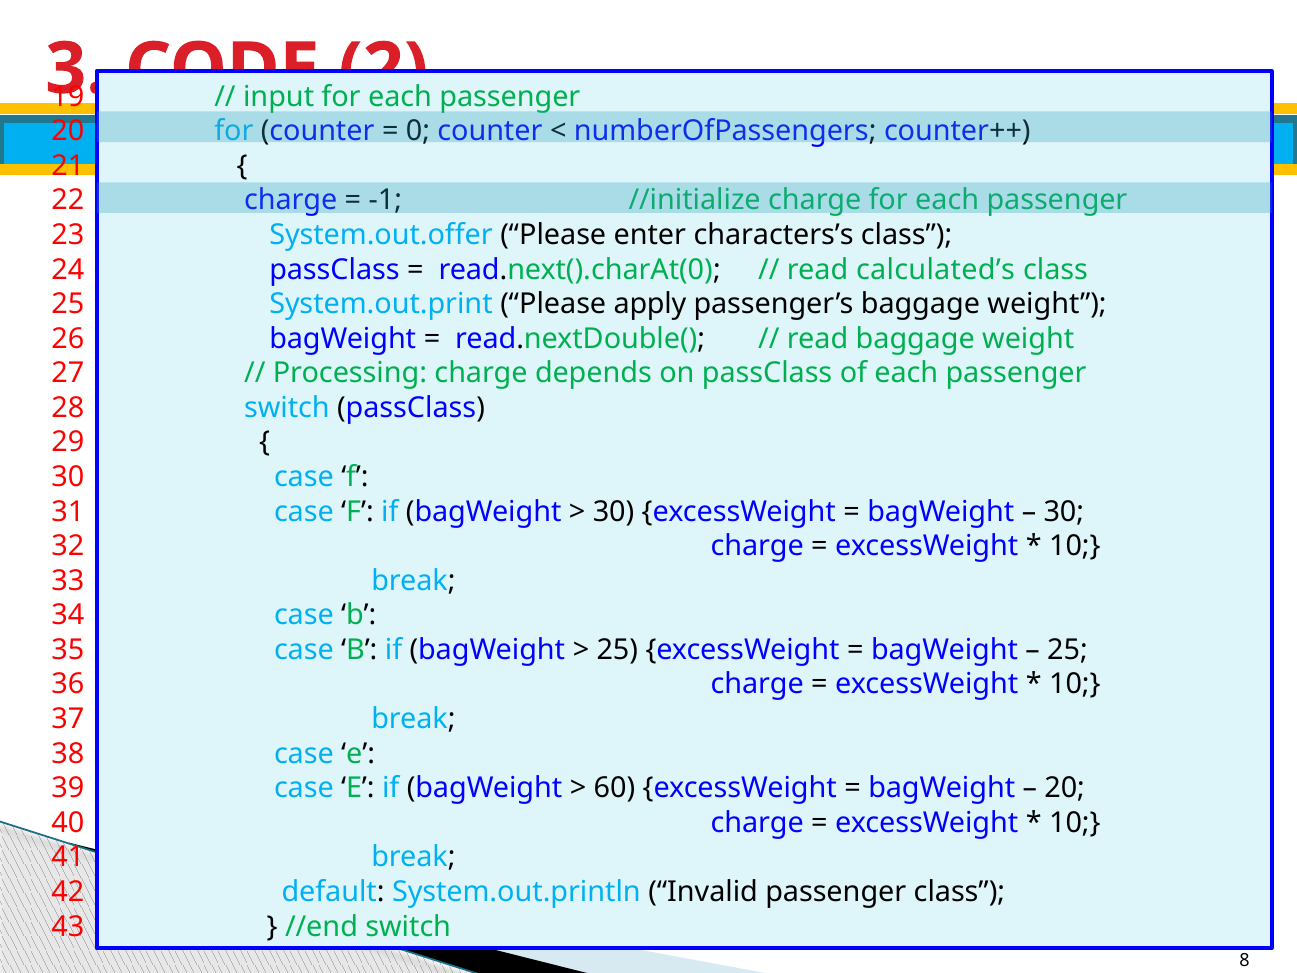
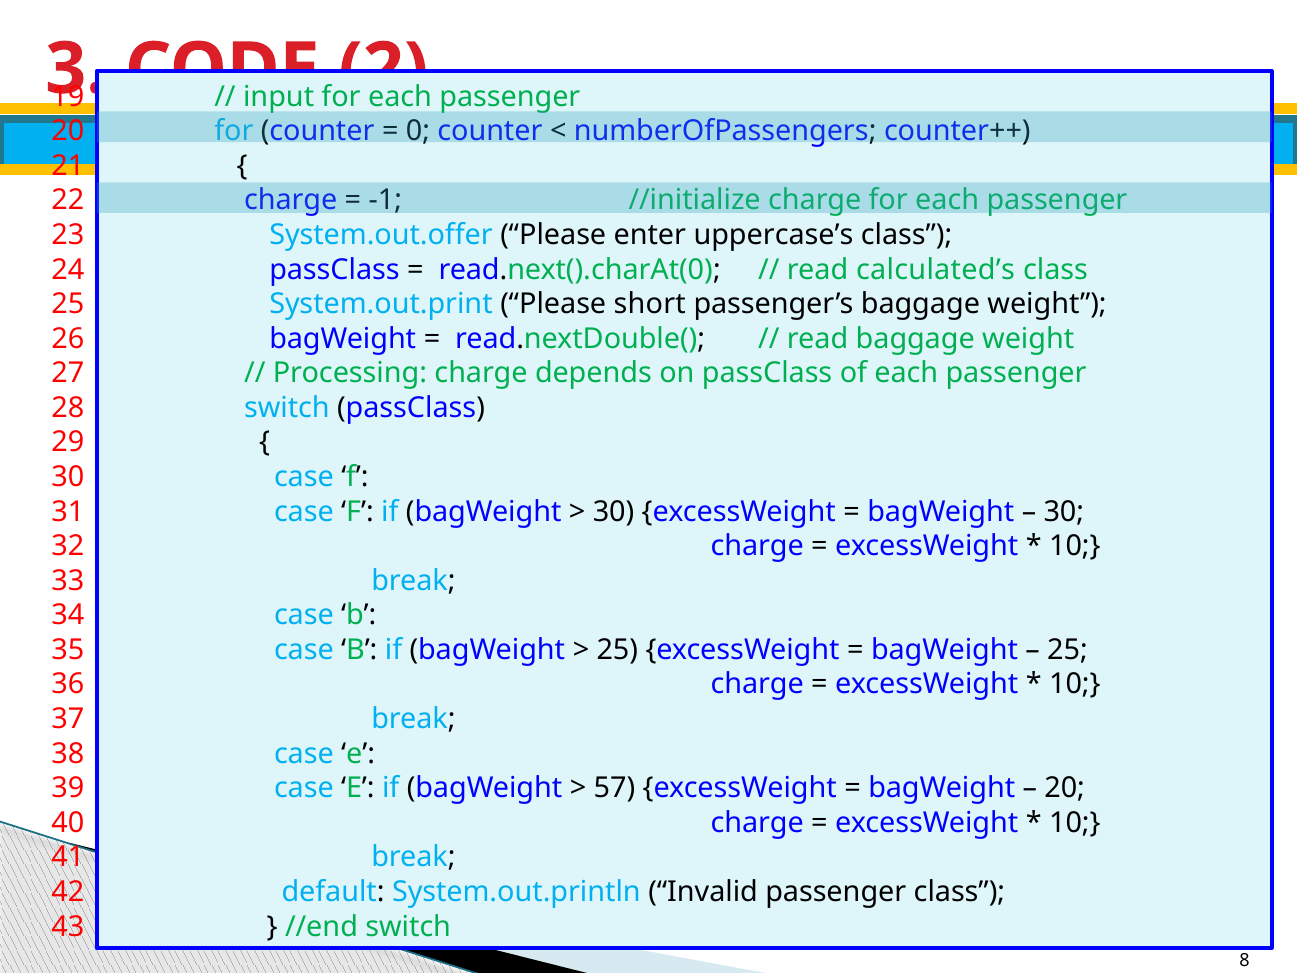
characters’s: characters’s -> uppercase’s (774, 235)
apply: apply -> short (650, 304)
60: 60 -> 57 (614, 788)
